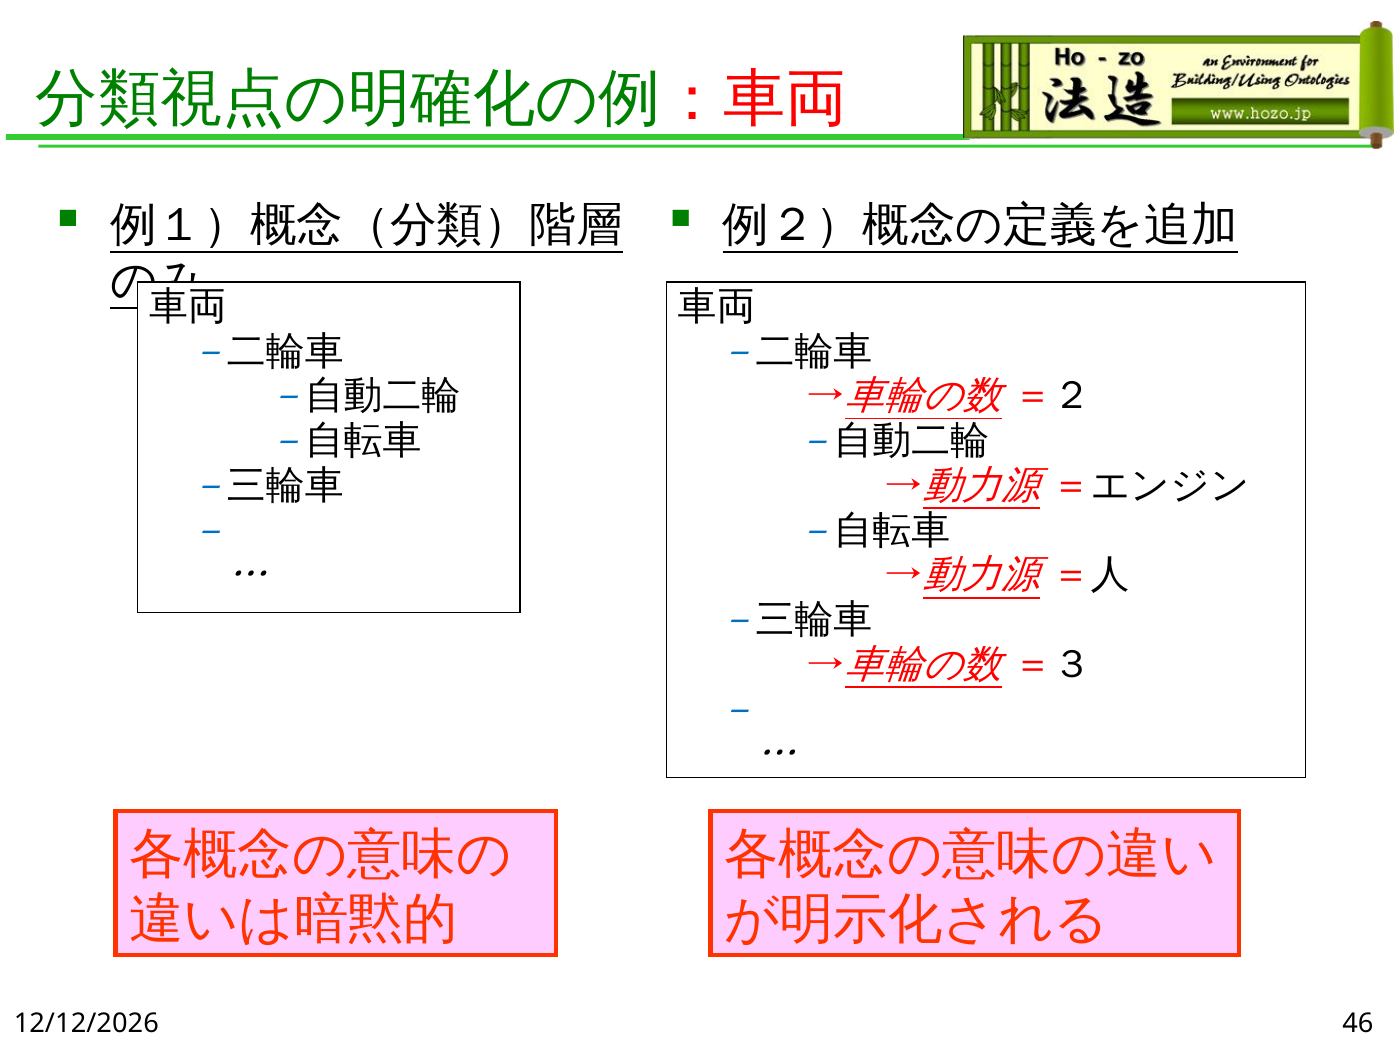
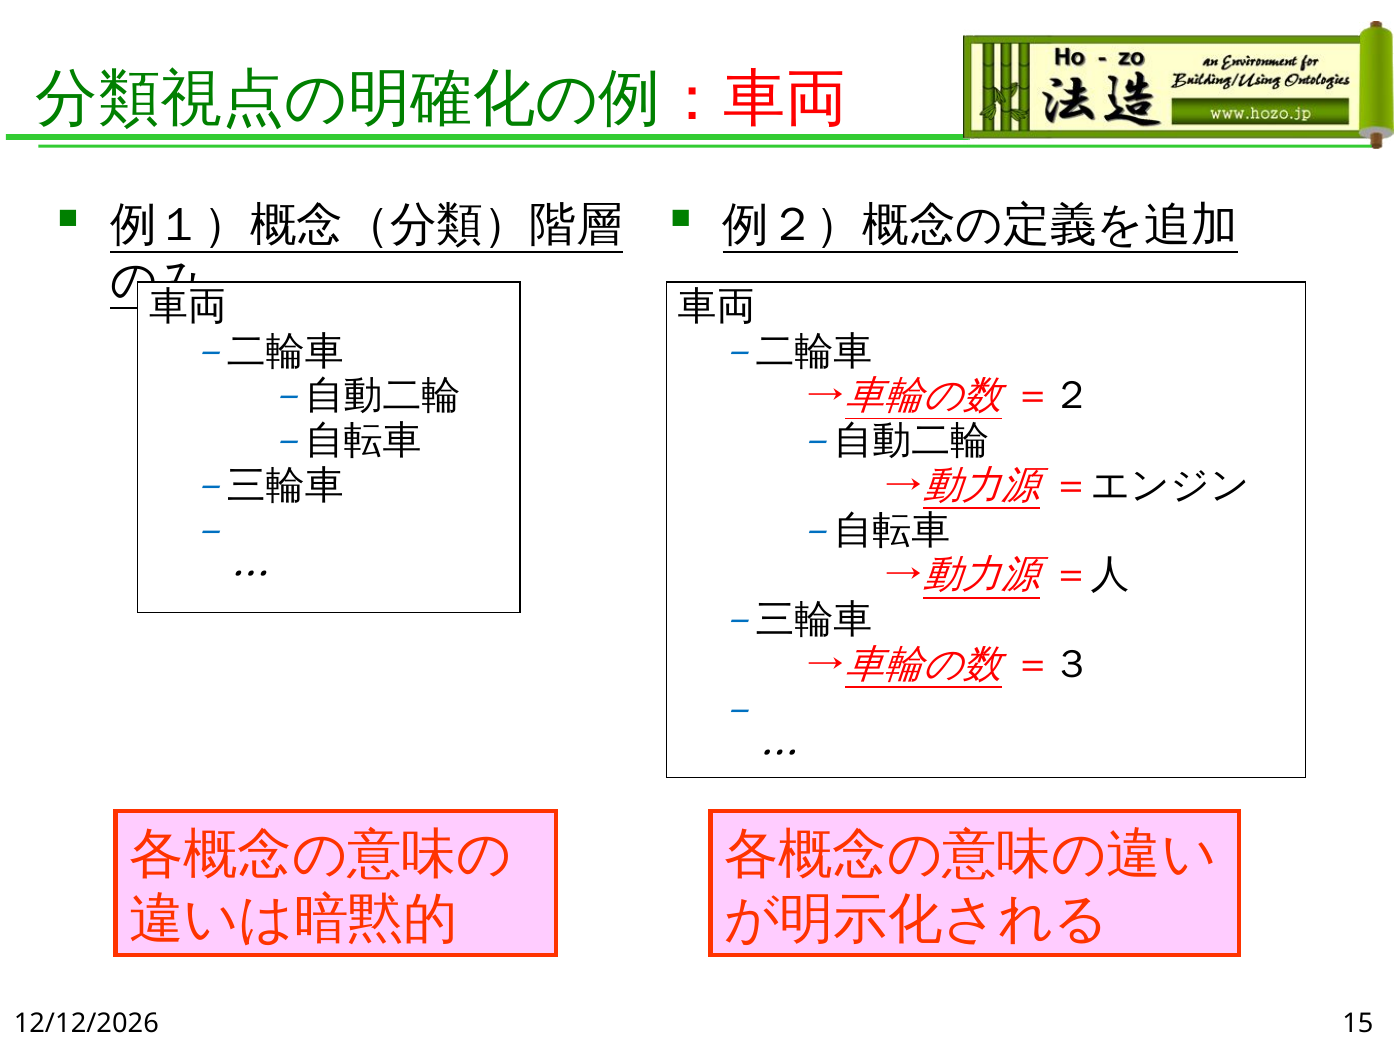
46: 46 -> 15 (1358, 1023)
